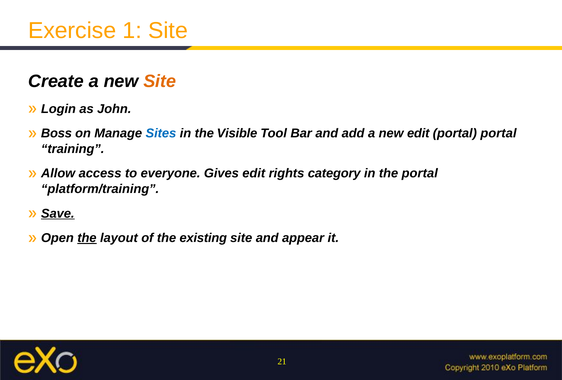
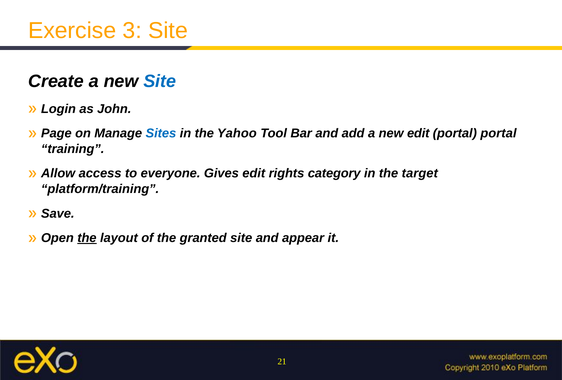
1: 1 -> 3 (132, 31)
Site colour: orange -> blue (160, 81)
Boss: Boss -> Page (56, 134)
Visible: Visible -> Yahoo (237, 134)
the portal: portal -> target (420, 174)
Save underline: present -> none (58, 214)
existing: existing -> granted (203, 238)
